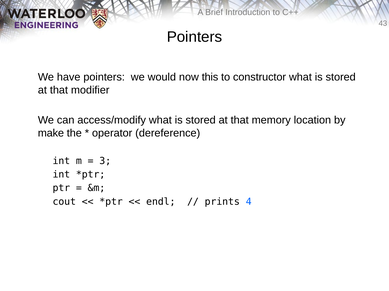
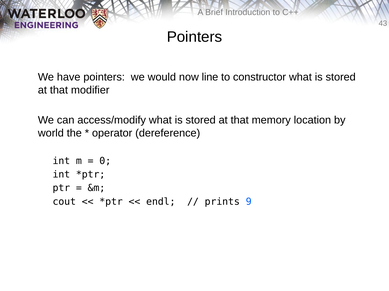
this: this -> line (210, 77)
make: make -> world (51, 133)
3: 3 -> 0 (105, 161)
4: 4 -> 9 (249, 202)
